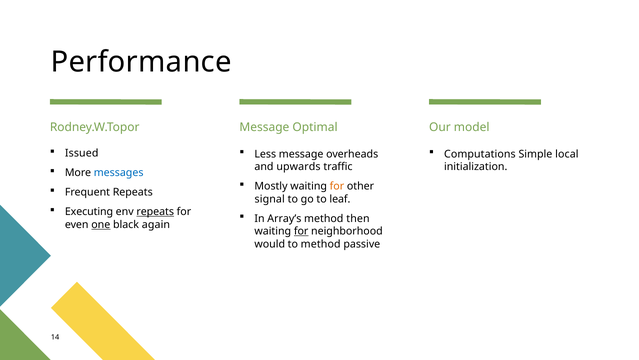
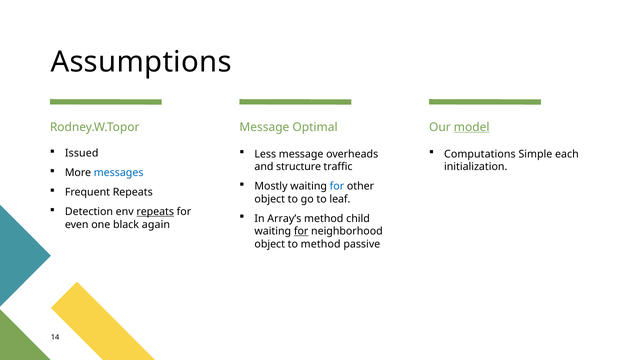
Performance: Performance -> Assumptions (141, 62)
model underline: none -> present (472, 127)
local: local -> each (567, 154)
upwards: upwards -> structure (299, 167)
for colour: orange -> blue (337, 186)
signal: signal -> object (270, 199)
Executing: Executing -> Detection (89, 211)
then: then -> child (358, 218)
one underline: present -> none (101, 224)
would: would -> object (270, 244)
